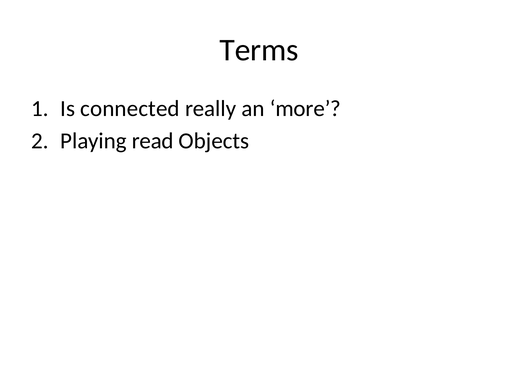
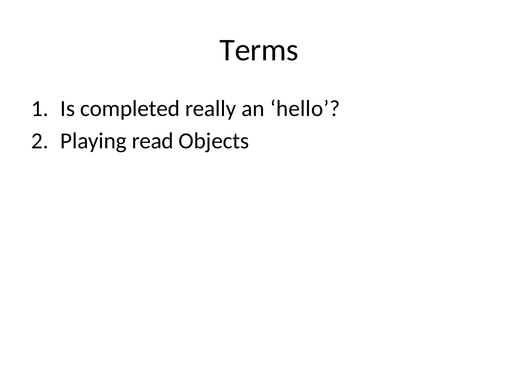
connected: connected -> completed (130, 109)
more: more -> hello (305, 109)
